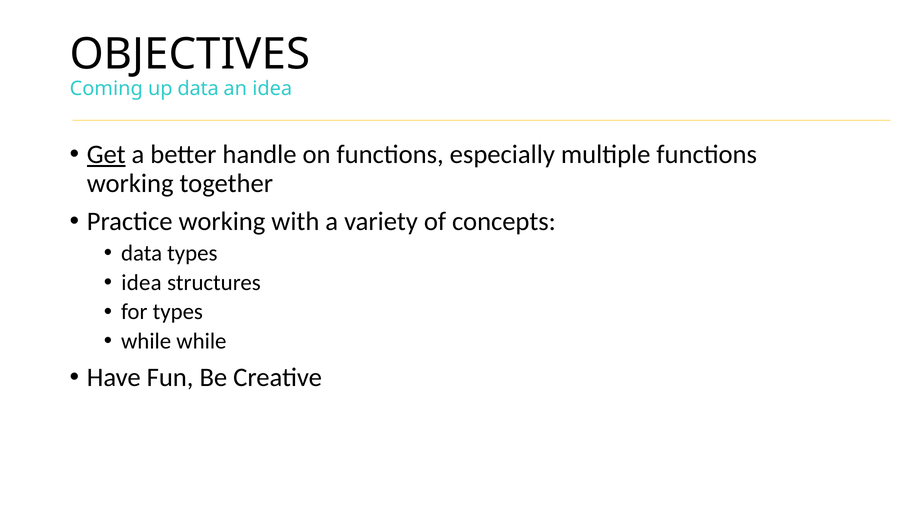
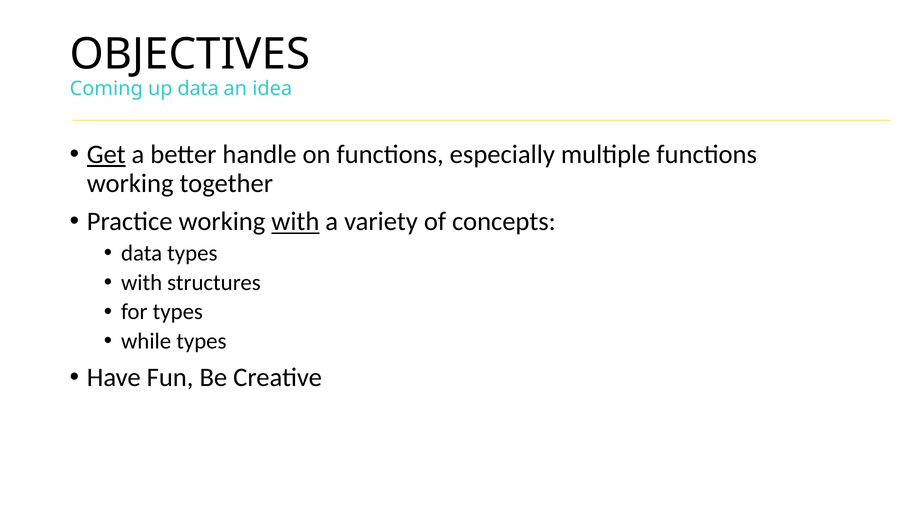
with underline: none -> present (295, 222)
idea: idea -> with (142, 283)
while while: while -> types (201, 341)
